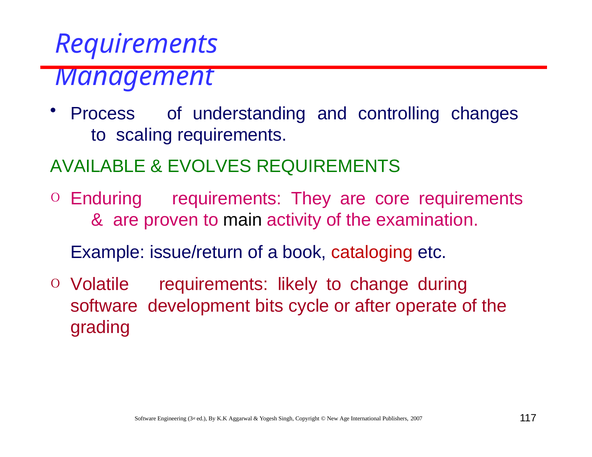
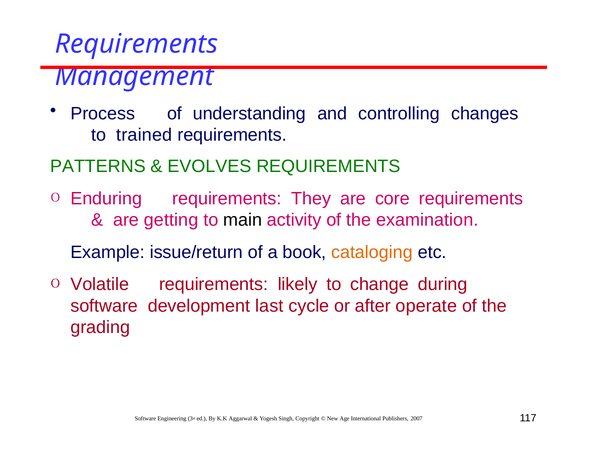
scaling: scaling -> trained (144, 135)
AVAILABLE: AVAILABLE -> PATTERNS (98, 167)
proven: proven -> getting (171, 220)
cataloging colour: red -> orange (372, 252)
bits: bits -> last (269, 306)
